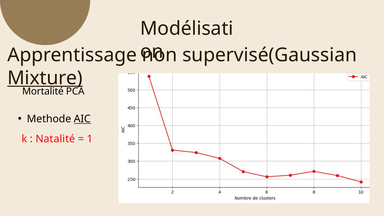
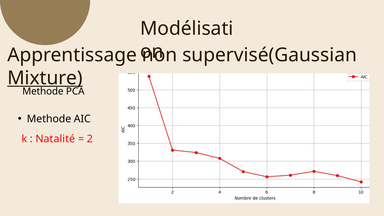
Mortalité: Mortalité -> Methode (43, 91)
AIC underline: present -> none (82, 119)
1: 1 -> 2 (90, 139)
